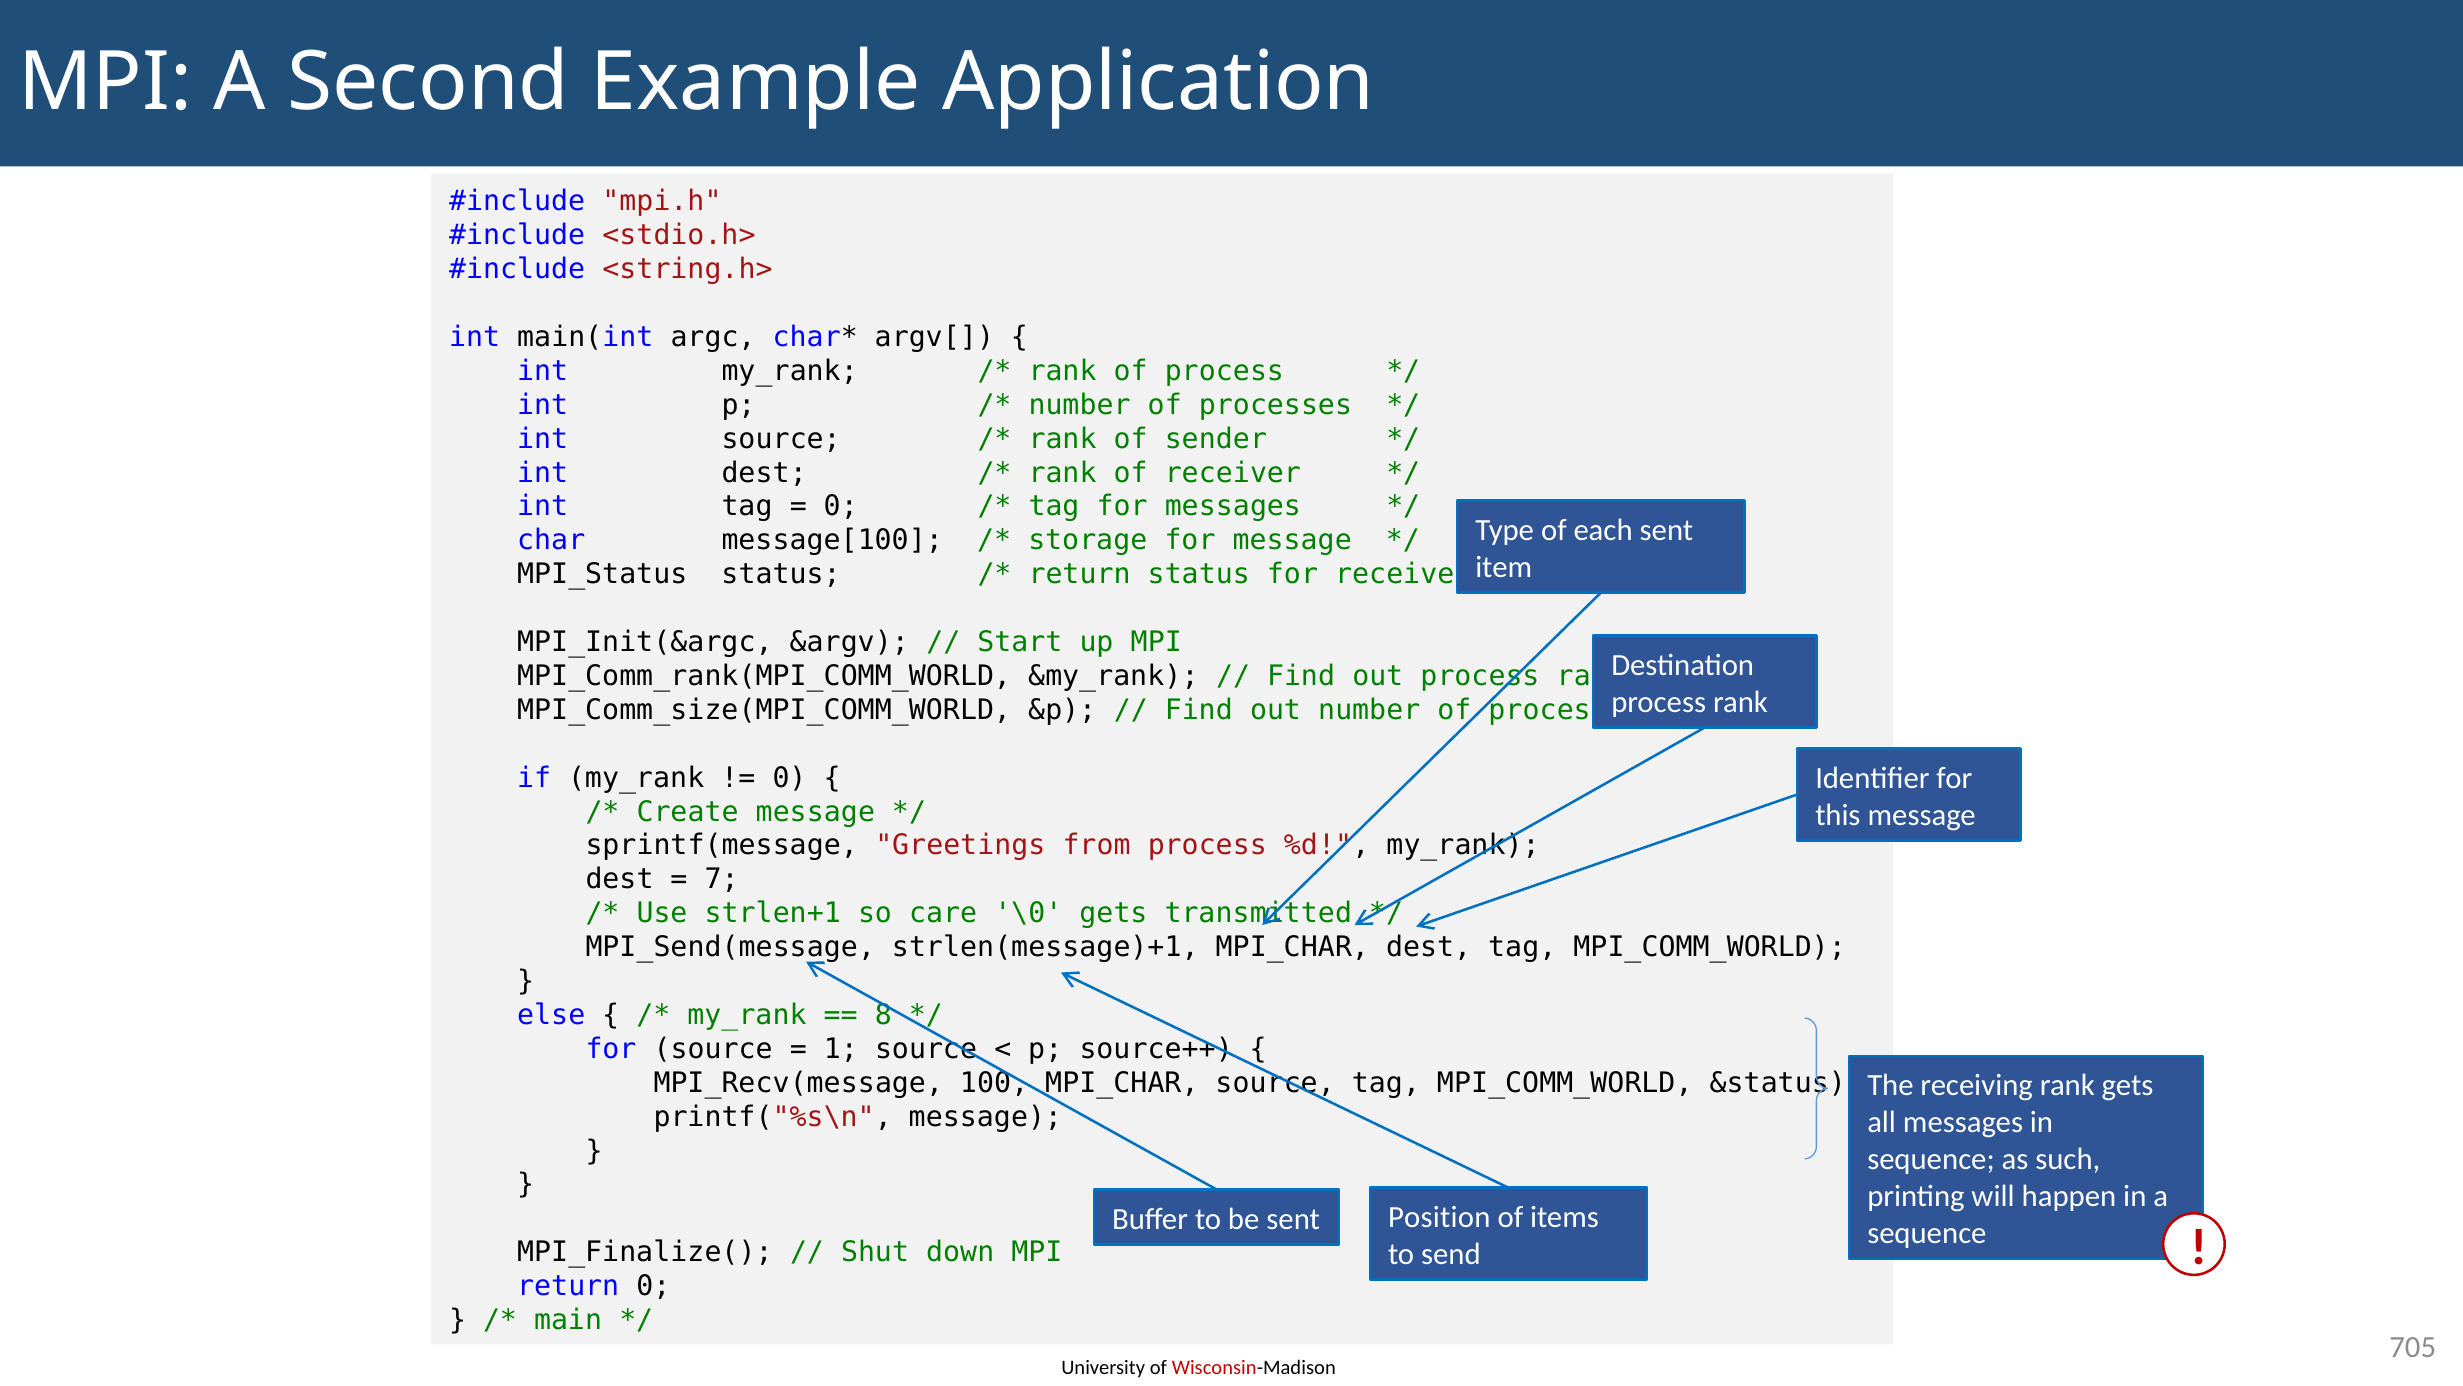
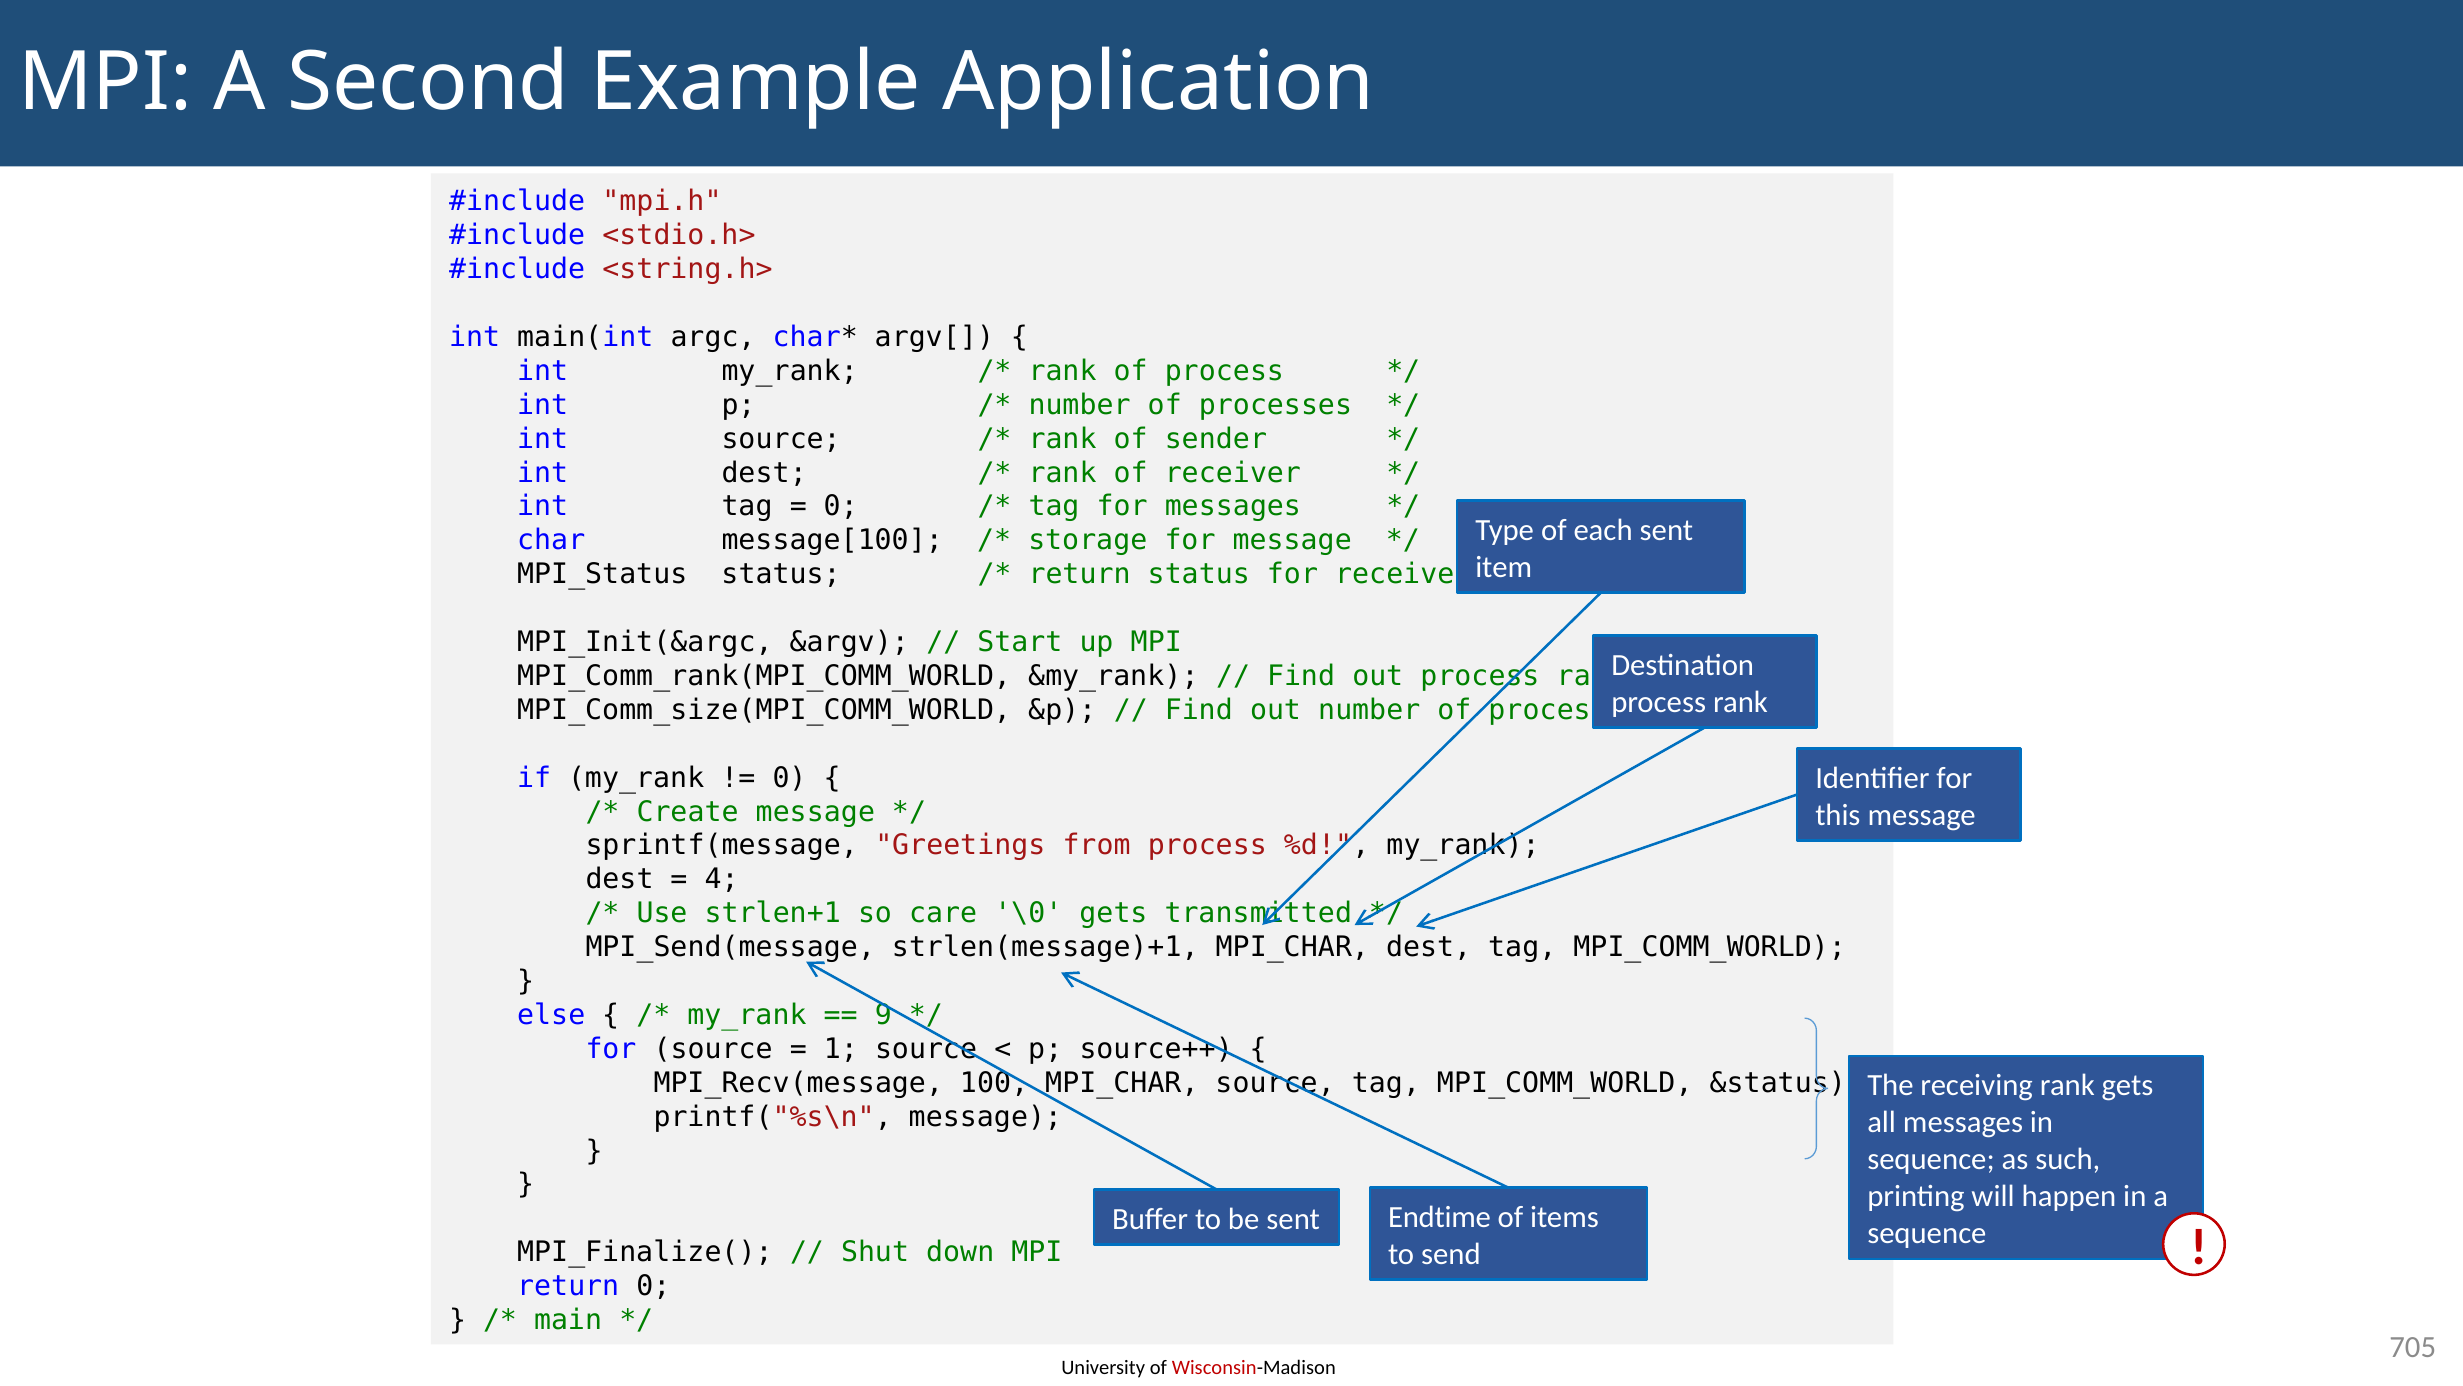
7: 7 -> 4 (722, 879)
8: 8 -> 9 (883, 1015)
Position: Position -> Endtime (1440, 1217)
